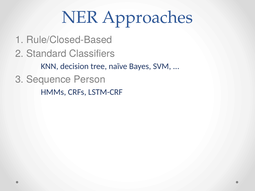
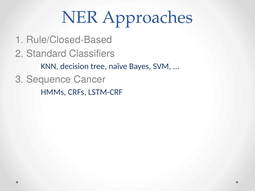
Person: Person -> Cancer (90, 79)
